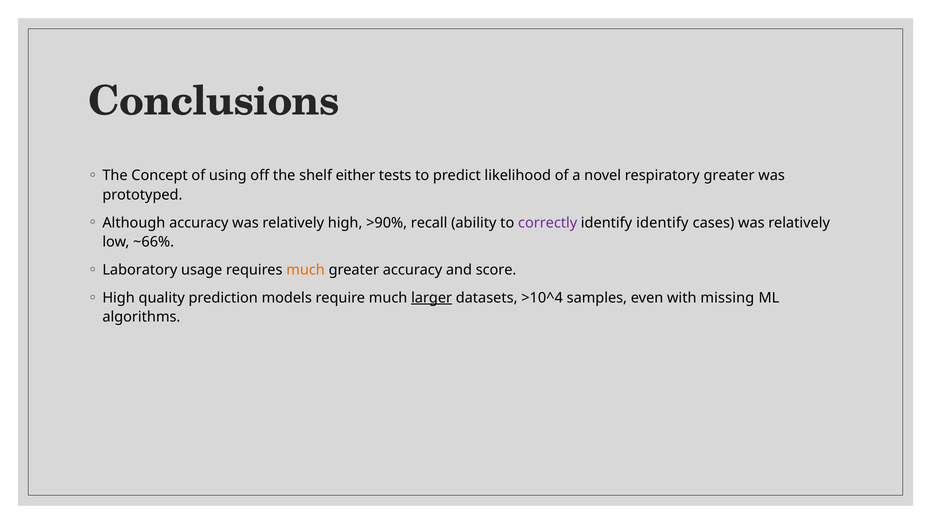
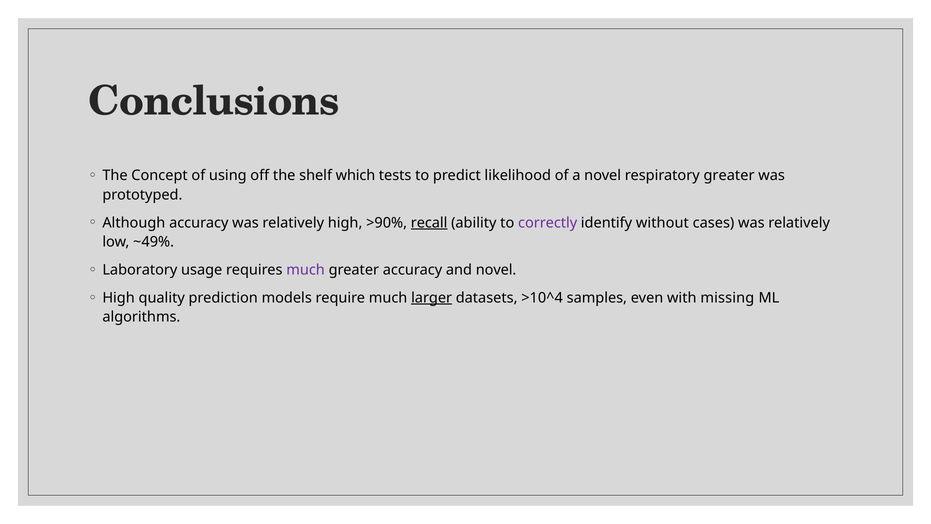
either: either -> which (356, 176)
recall underline: none -> present (429, 223)
identify identify: identify -> without (662, 223)
~66%: ~66% -> ~49% (154, 242)
much colour: orange -> purple (306, 270)
and score: score -> novel (496, 270)
